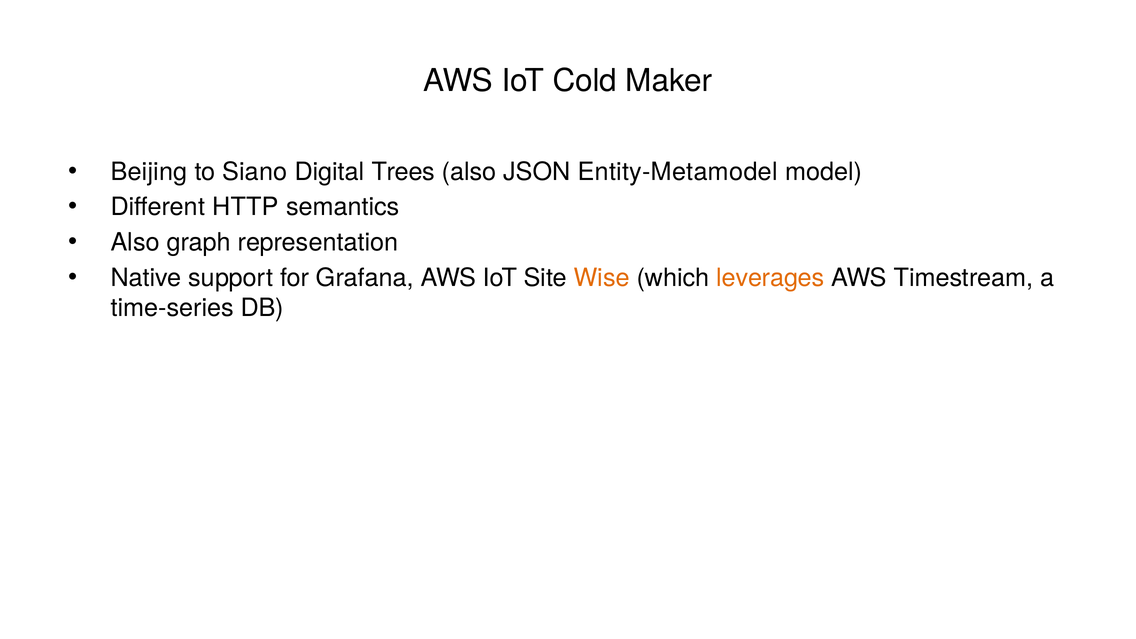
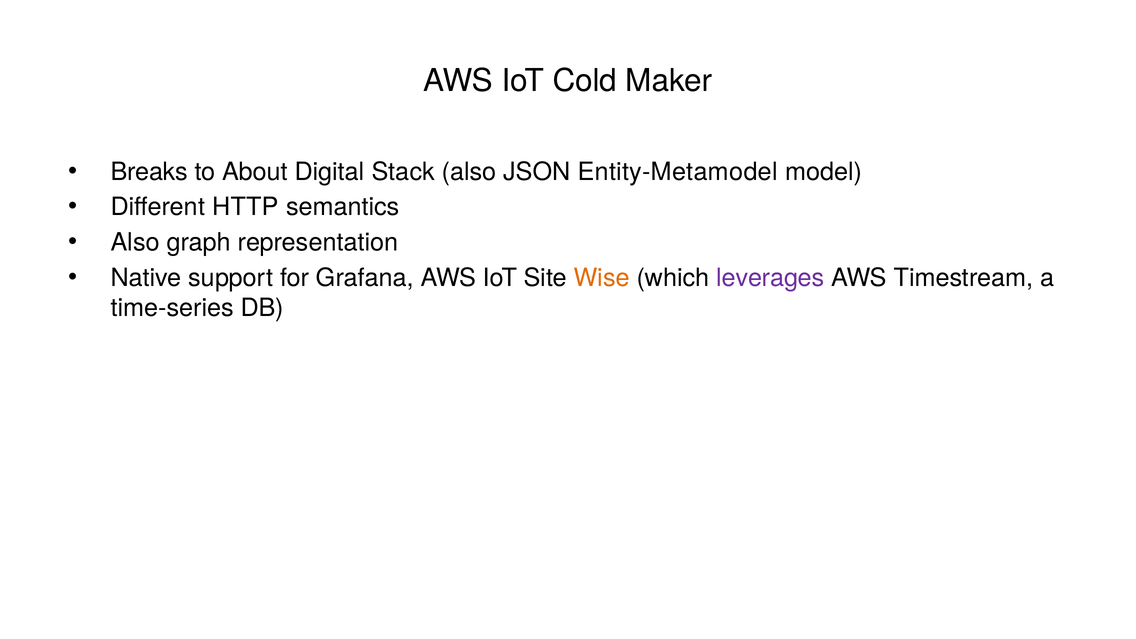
Beijing: Beijing -> Breaks (149, 172)
Siano: Siano -> About (255, 172)
Trees: Trees -> Stack (403, 172)
leverages colour: orange -> purple (770, 278)
